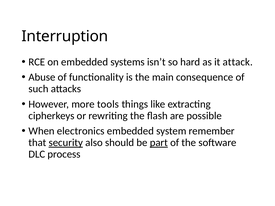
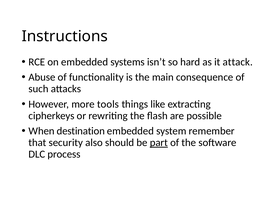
Interruption: Interruption -> Instructions (65, 36)
electronics: electronics -> destination (81, 131)
security underline: present -> none (66, 143)
